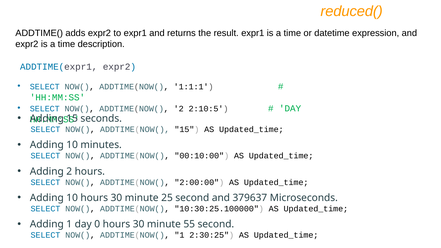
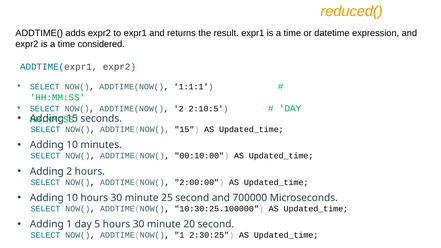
description: description -> considered (101, 44)
379637: 379637 -> 700000 (250, 198)
0: 0 -> 5 (97, 224)
55: 55 -> 20 (189, 224)
